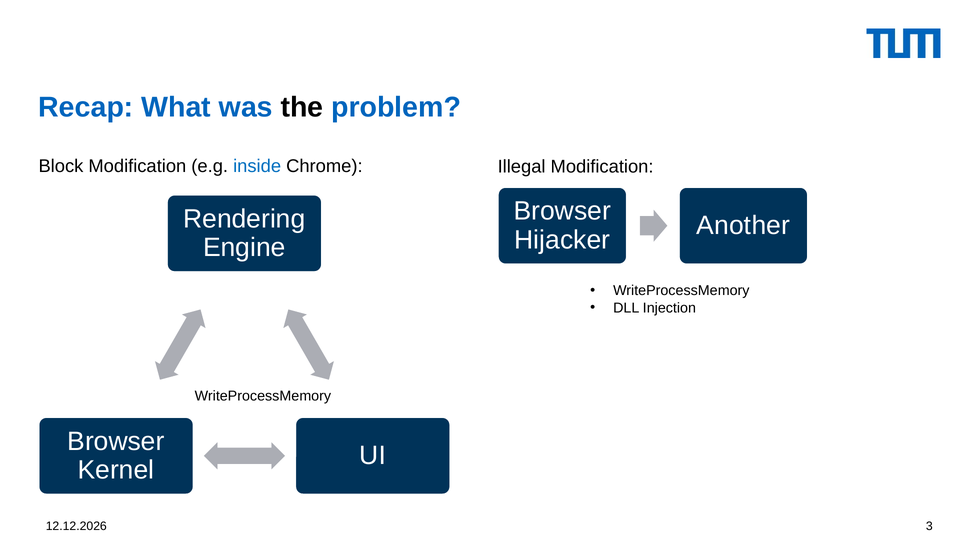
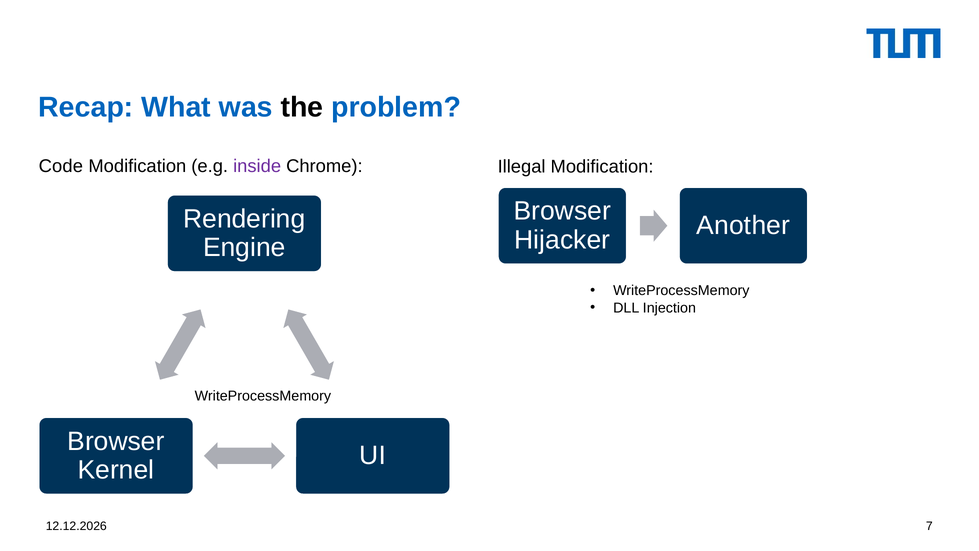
Block: Block -> Code (61, 166)
inside colour: blue -> purple (257, 166)
3: 3 -> 7 (929, 526)
